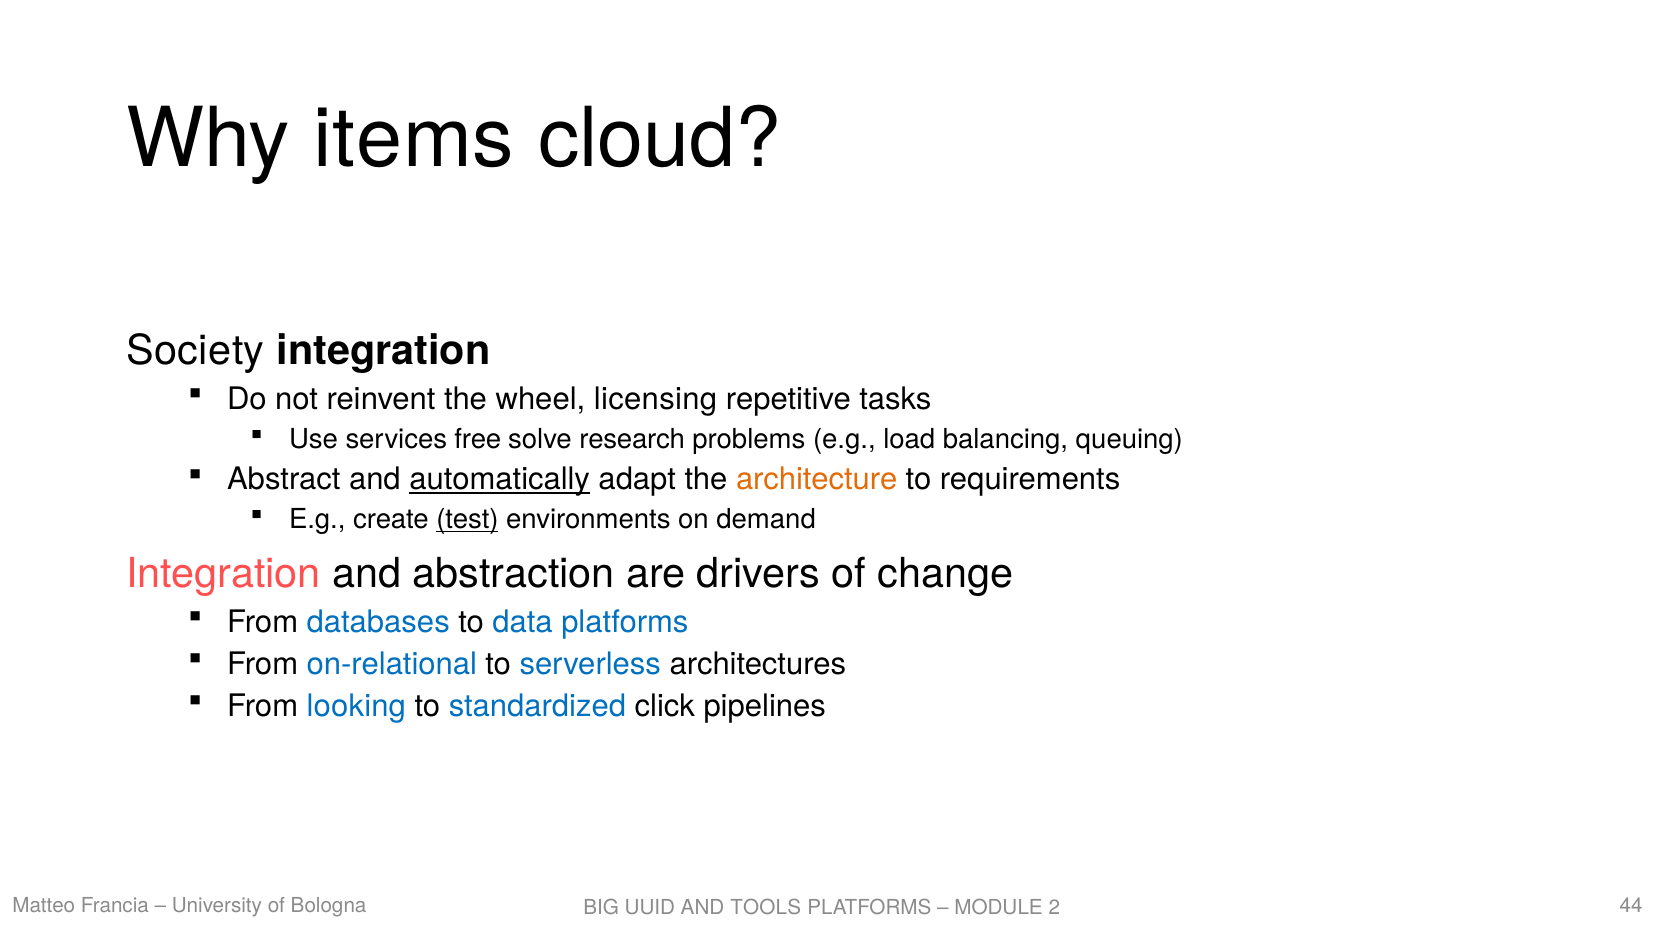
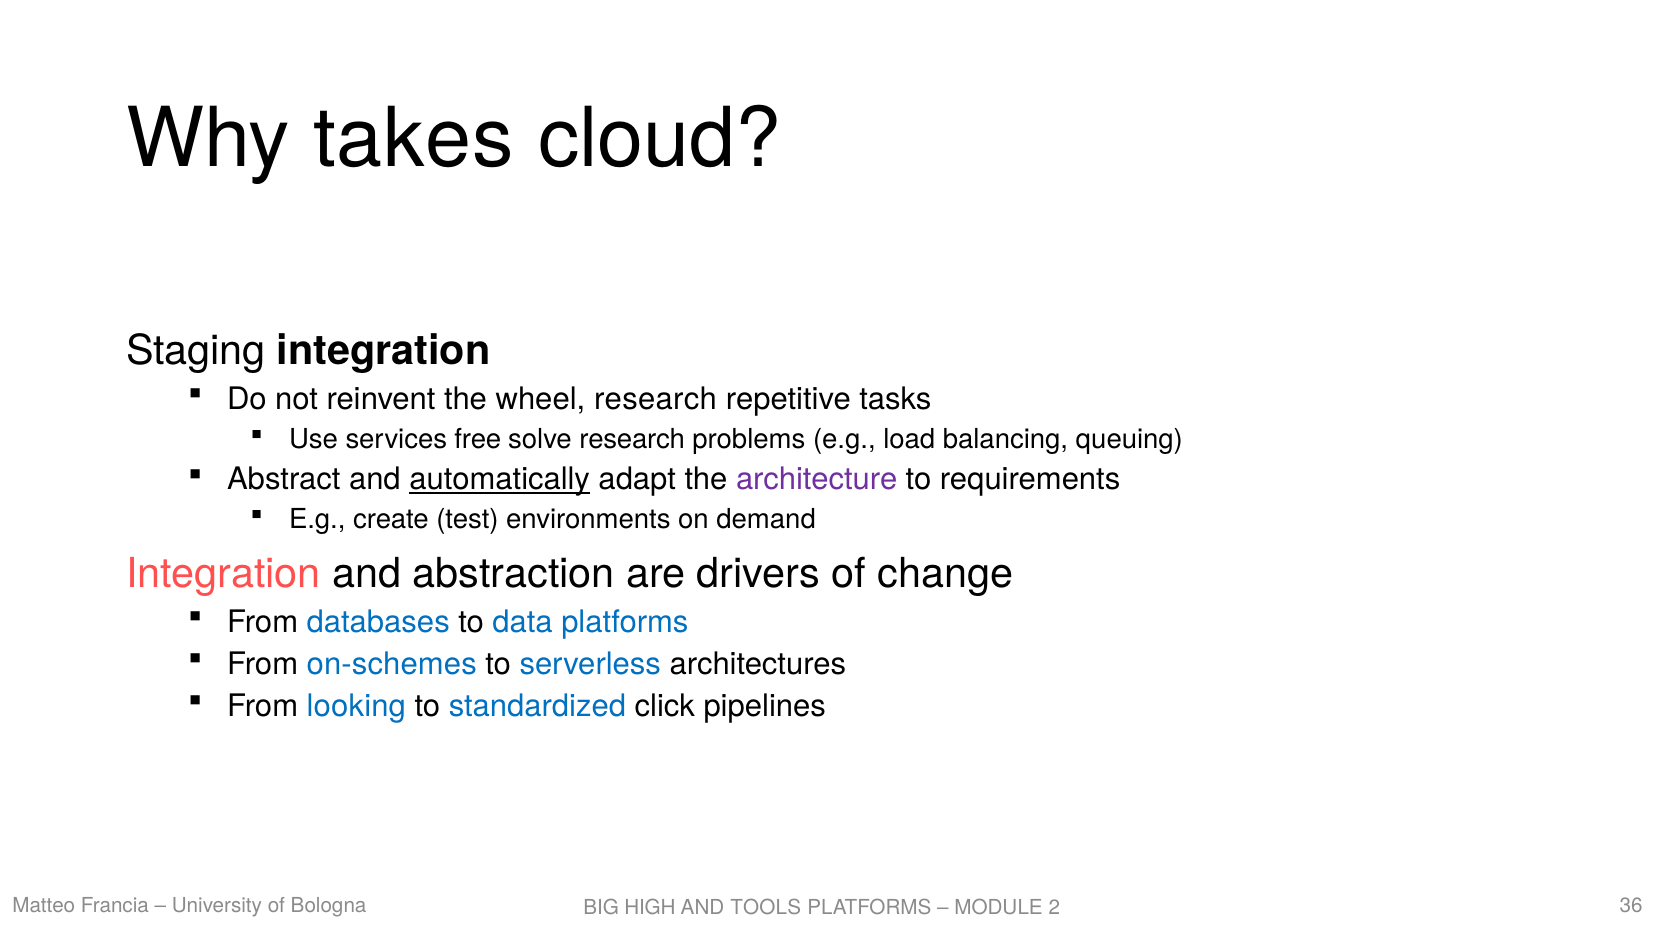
items: items -> takes (414, 139)
Society: Society -> Staging (196, 351)
wheel licensing: licensing -> research (655, 399)
architecture colour: orange -> purple (817, 480)
test underline: present -> none (467, 520)
on-relational: on-relational -> on-schemes (392, 664)
44: 44 -> 36 (1631, 905)
UUID: UUID -> HIGH (650, 908)
